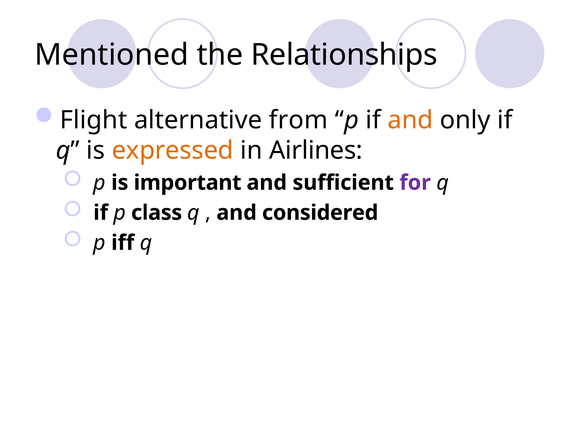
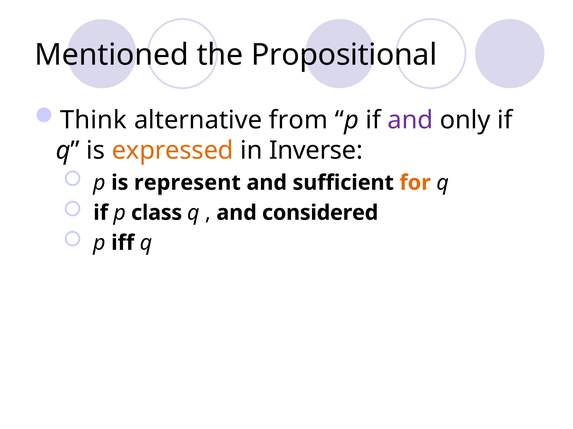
Relationships: Relationships -> Propositional (344, 55)
Flight: Flight -> Think (93, 120)
and colour: orange -> purple (410, 120)
Airlines: Airlines -> Inverse (316, 151)
important: important -> represent (187, 183)
for colour: purple -> orange (415, 183)
